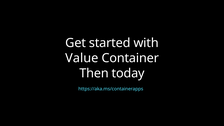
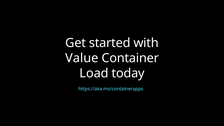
Then: Then -> Load (94, 73)
